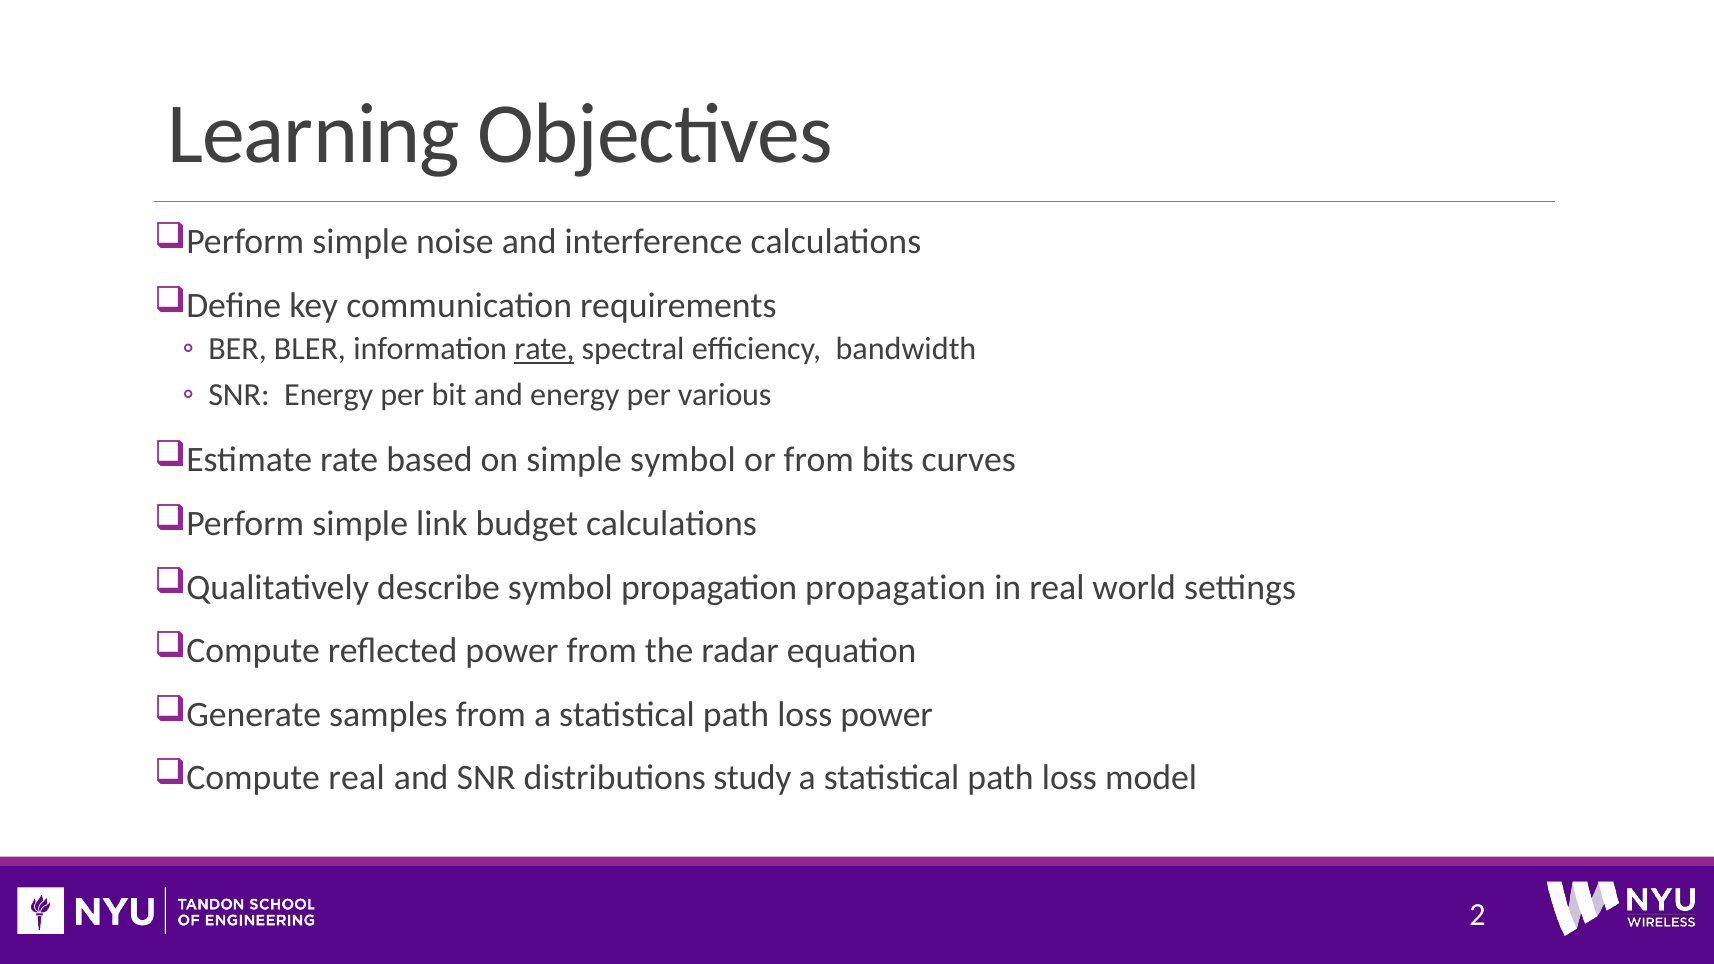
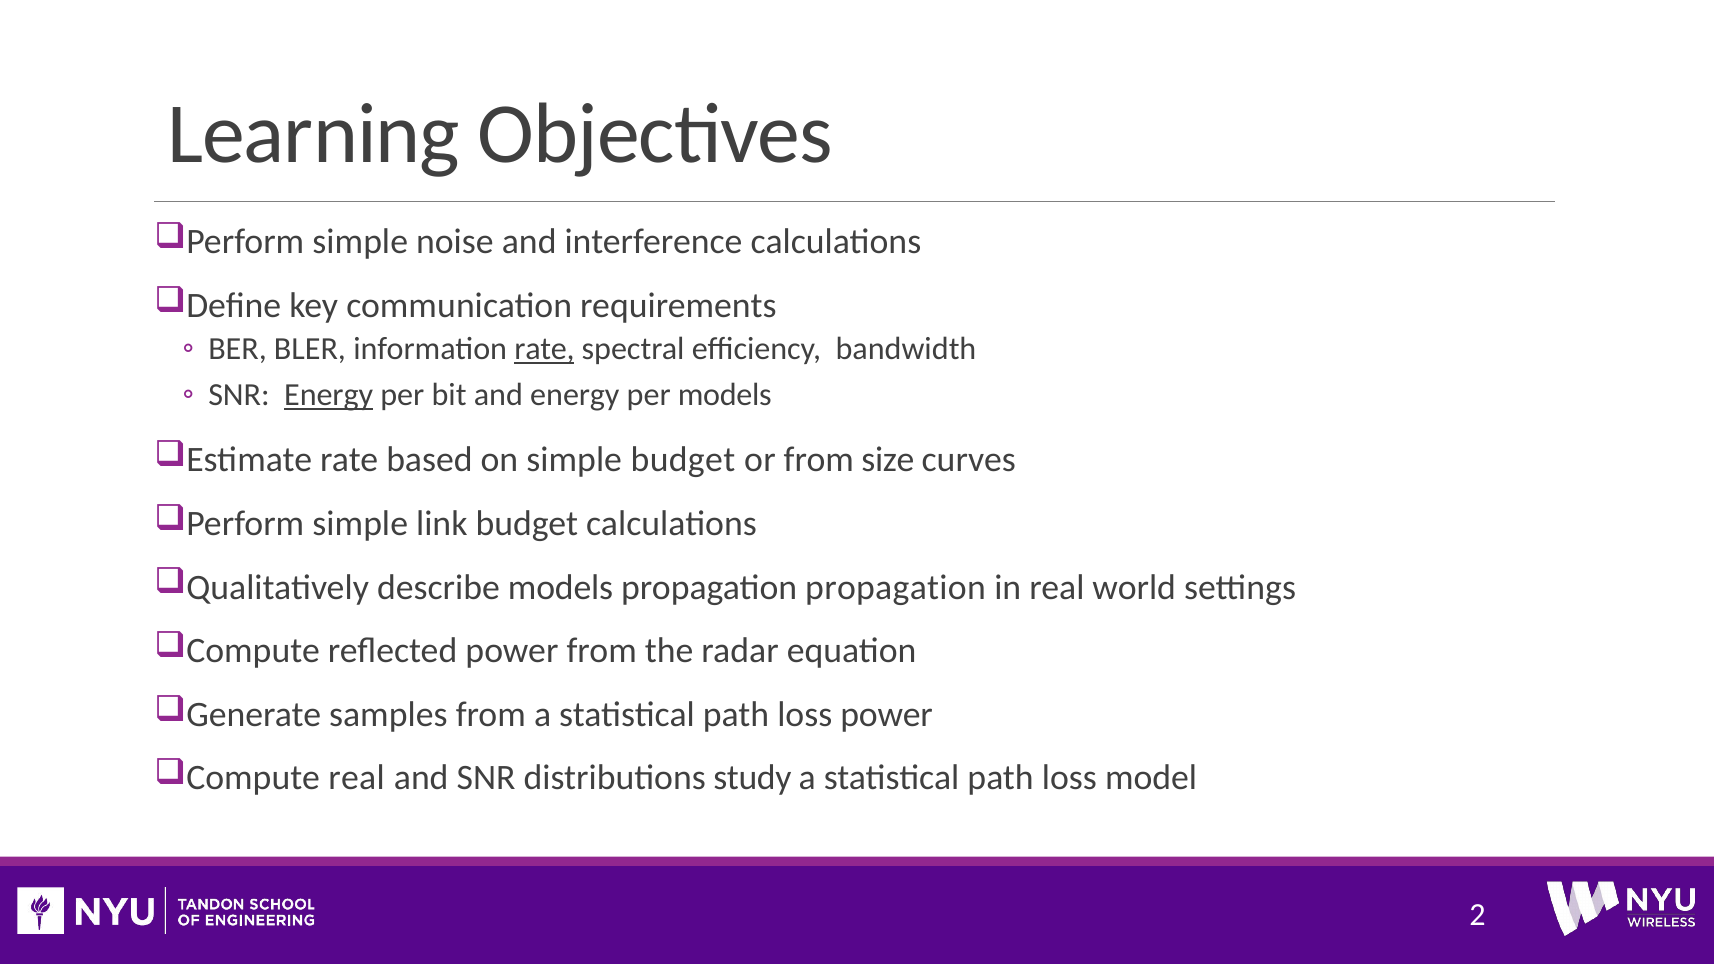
Energy underline: none -> present (329, 395)
per various: various -> models (725, 395)
simple symbol: symbol -> budget (683, 460)
bits: bits -> size (888, 460)
describe symbol: symbol -> models (561, 587)
